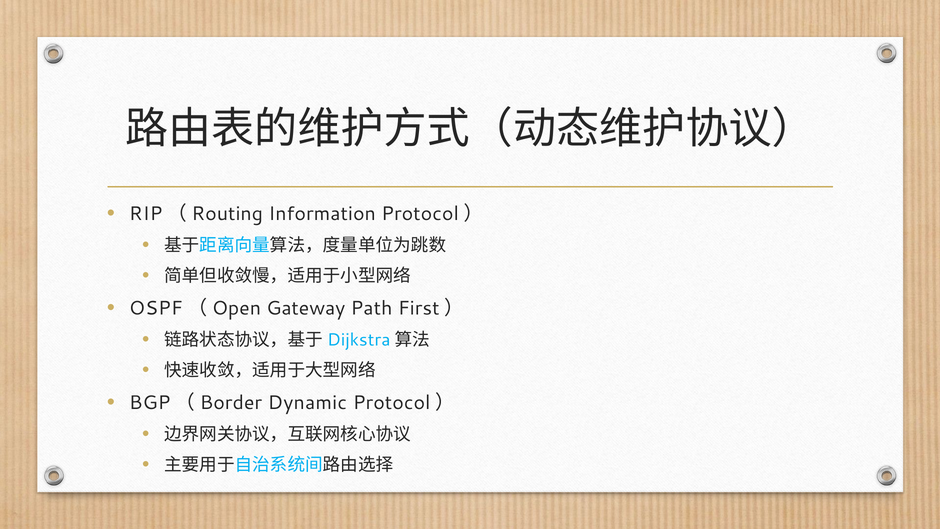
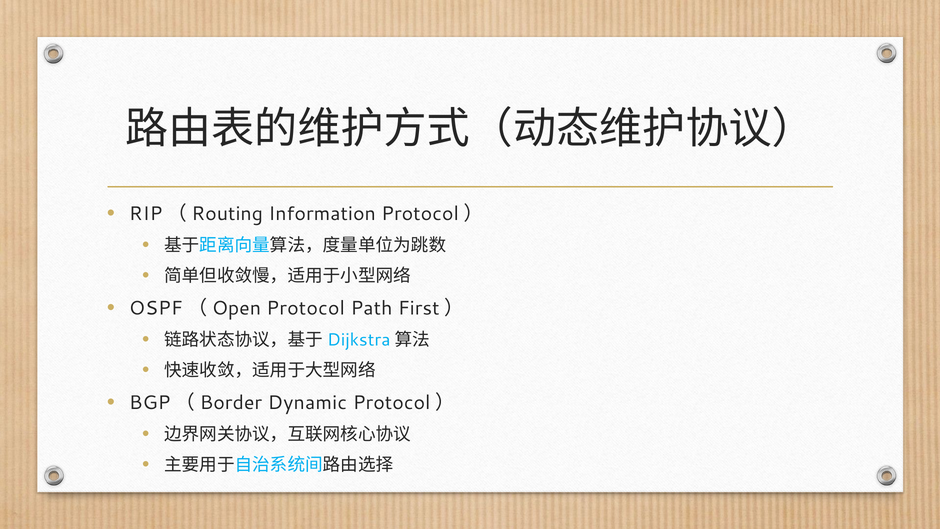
OSPF（Open Gateway: Gateway -> Protocol (306, 308)
